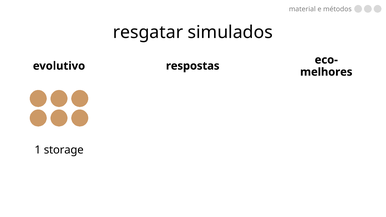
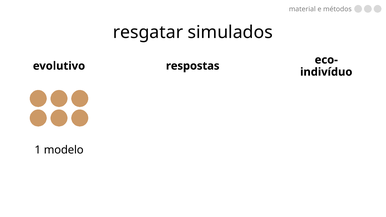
melhores: melhores -> indivíduo (326, 72)
storage: storage -> modelo (64, 150)
